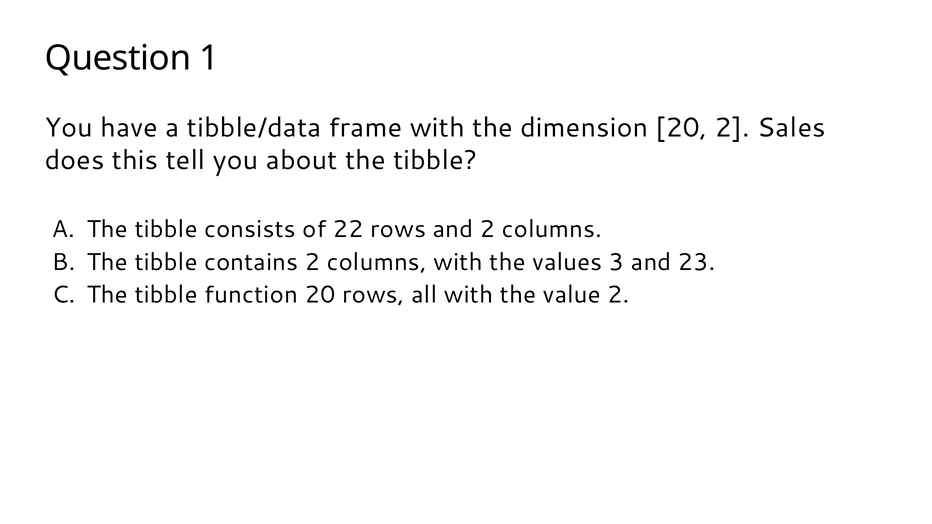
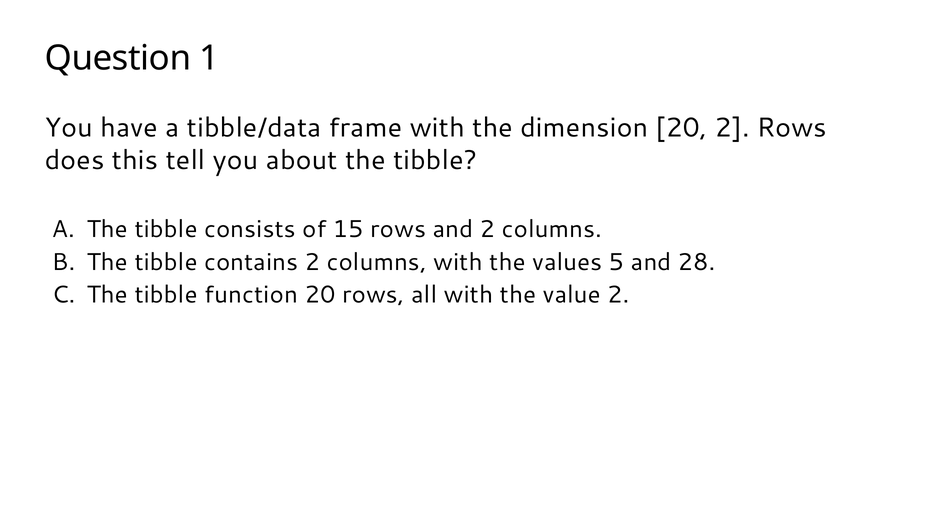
2 Sales: Sales -> Rows (792, 128)
22: 22 -> 15 (348, 230)
3: 3 -> 5 (617, 262)
23: 23 -> 28 (697, 262)
